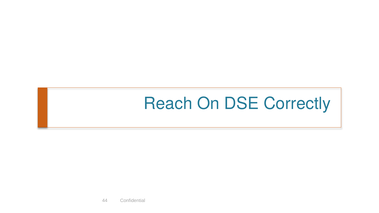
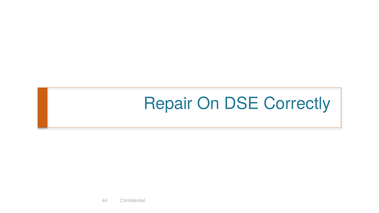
Reach: Reach -> Repair (168, 104)
